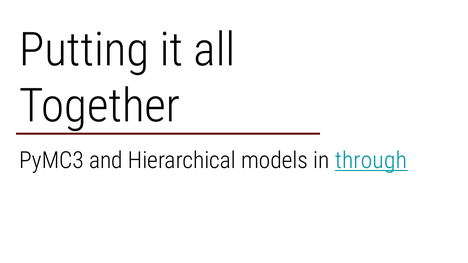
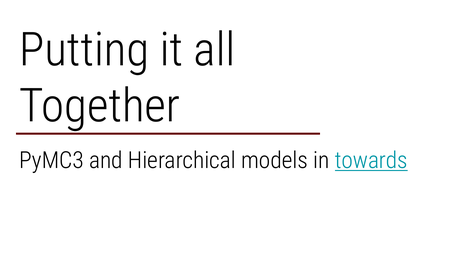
through: through -> towards (371, 161)
